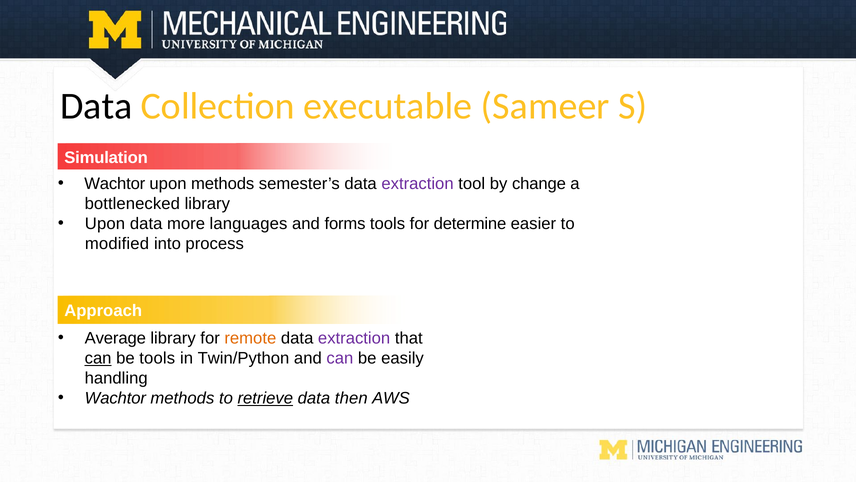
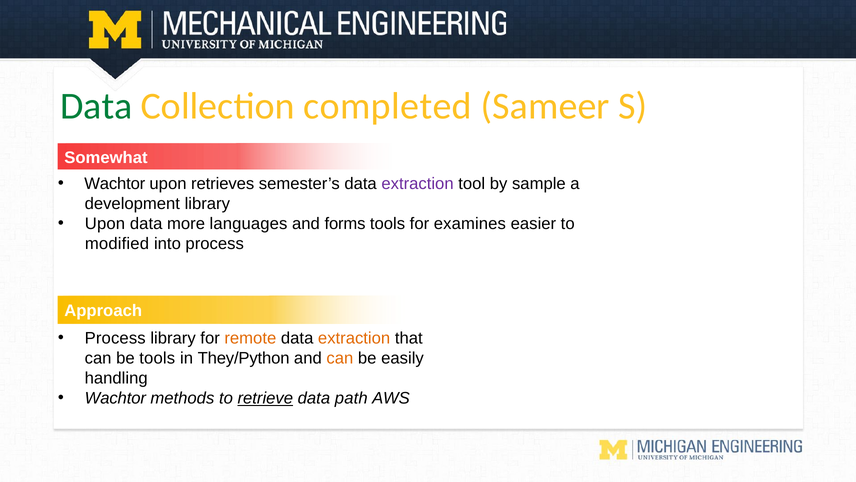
Data colour: black -> green (96, 106)
executable: executable -> completed (388, 106)
Simulation: Simulation -> Somewhat (106, 157)
upon methods: methods -> retrieves (223, 183)
change: change -> sample (539, 183)
bottlenecked: bottlenecked -> development (132, 203)
determine: determine -> examines (470, 223)
Average: Average -> Process (115, 338)
extraction colour: purple -> orange (354, 338)
can underline: present -> none (98, 358)
Twin/Python: Twin/Python -> They/Python (244, 358)
can colour: purple -> orange (340, 358)
then: then -> path (351, 398)
